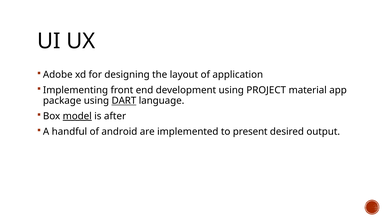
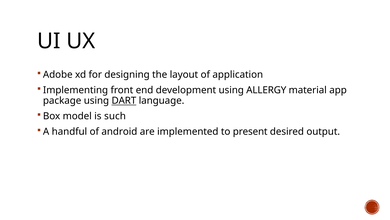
PROJECT: PROJECT -> ALLERGY (266, 90)
model underline: present -> none (77, 116)
after: after -> such (115, 116)
